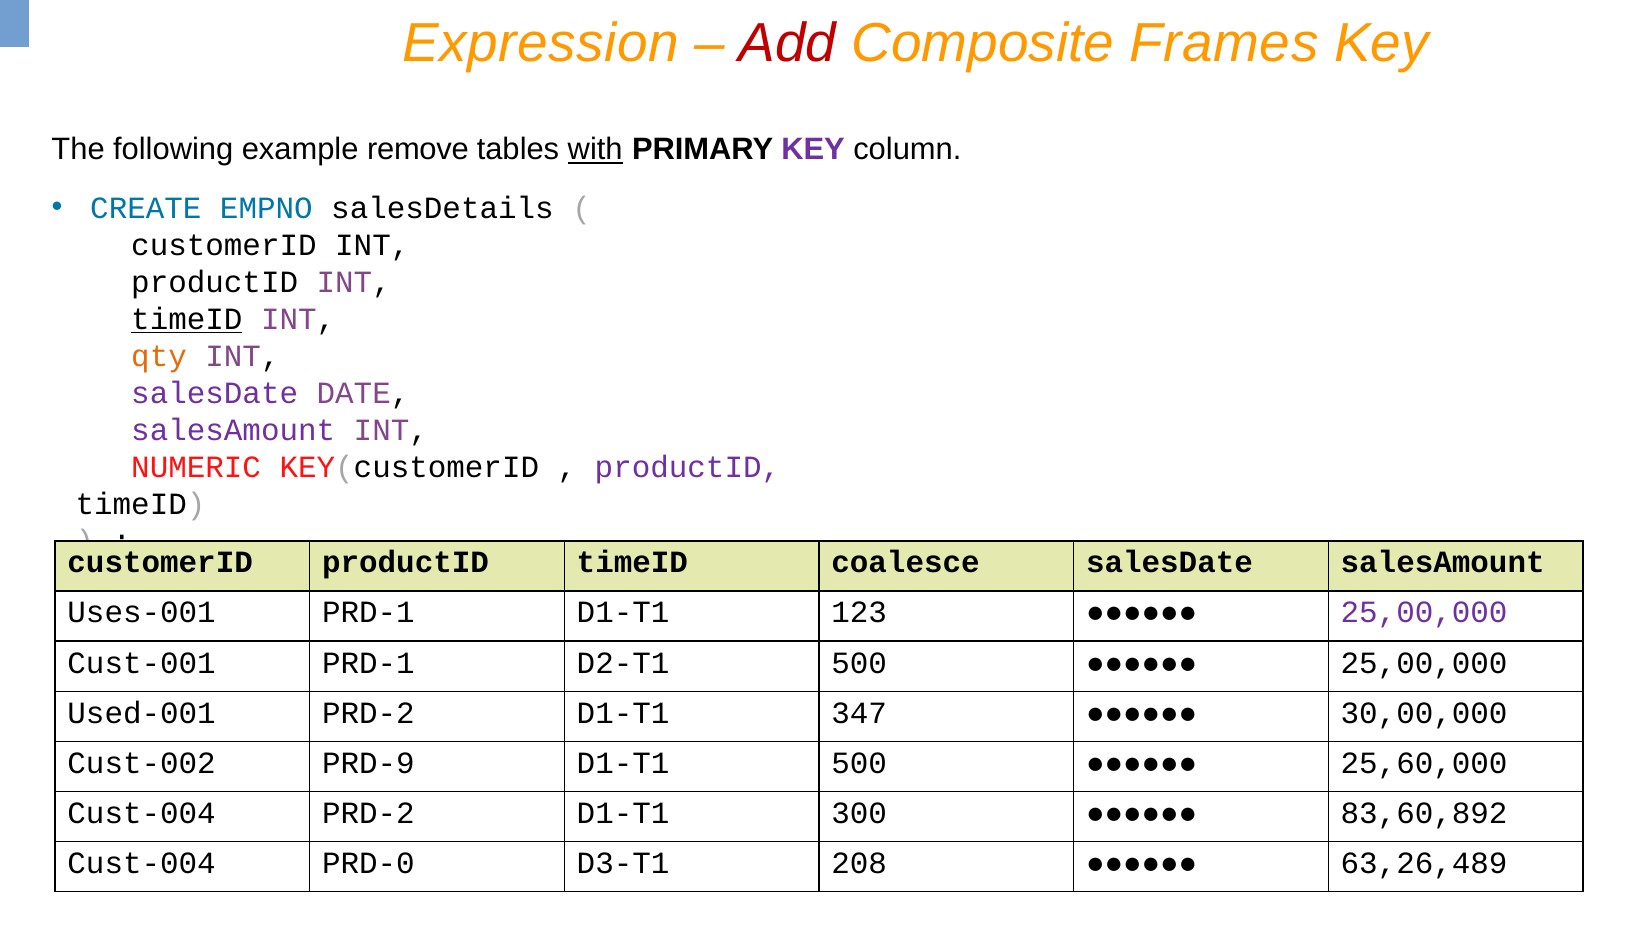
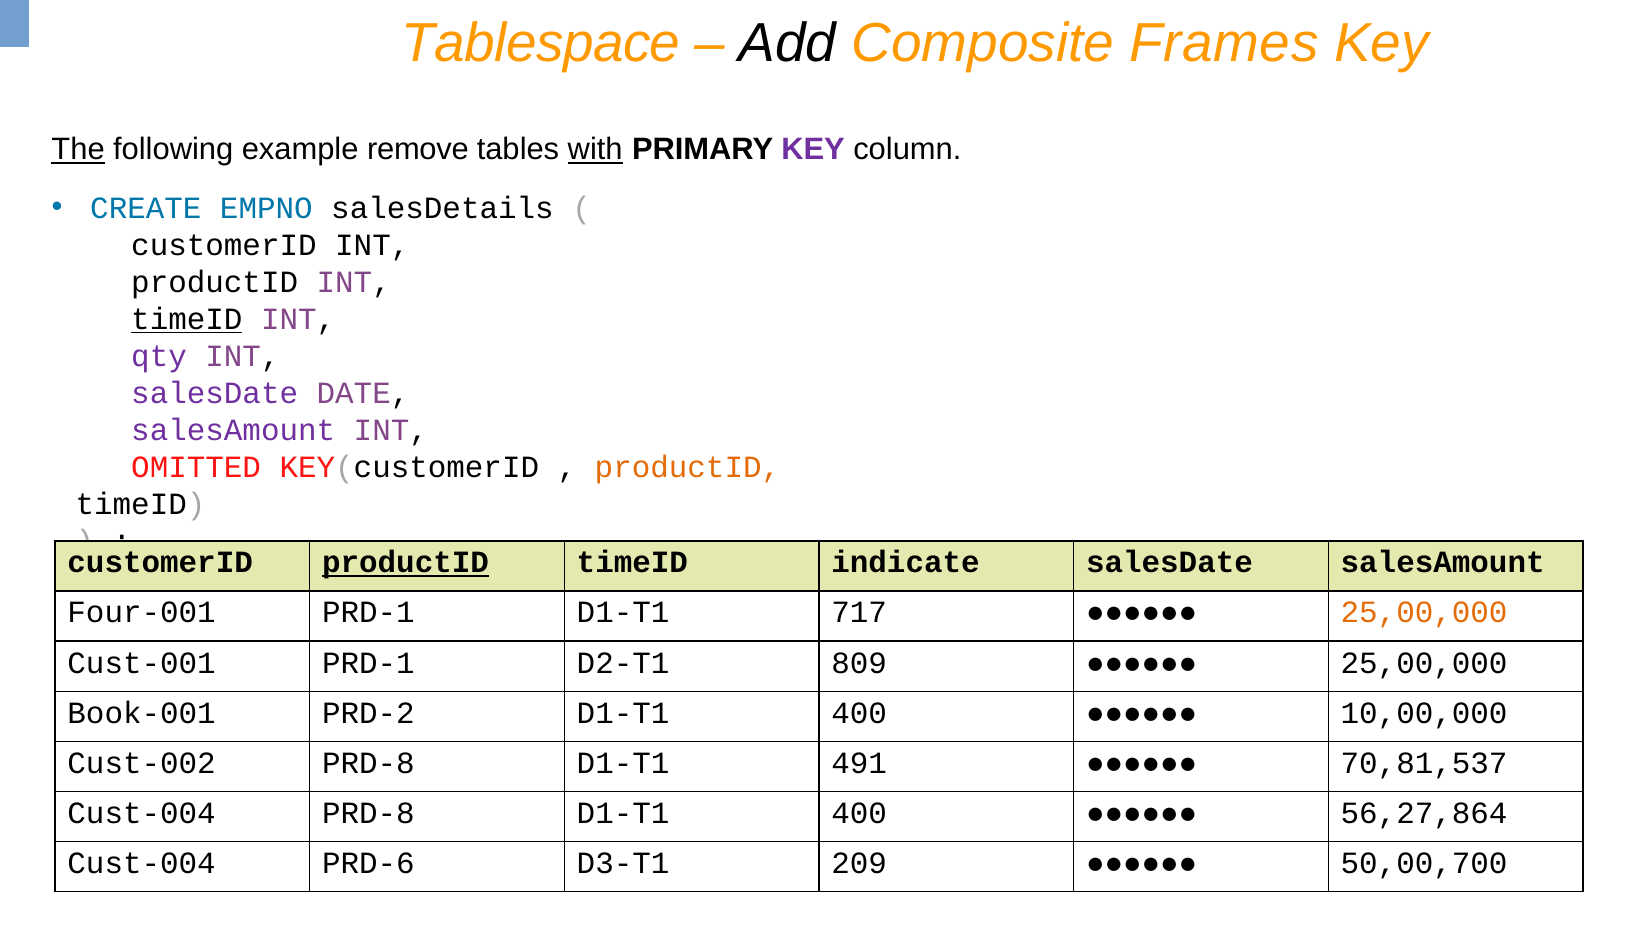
Expression: Expression -> Tablespace (541, 43)
Add colour: red -> black (788, 43)
The underline: none -> present (78, 150)
qty colour: orange -> purple (159, 356)
NUMERIC: NUMERIC -> OMITTED (196, 468)
productID colour: purple -> orange (687, 468)
productID underline: none -> present (406, 563)
coalesce: coalesce -> indicate (906, 563)
Uses-001: Uses-001 -> Four-001 (142, 613)
123: 123 -> 717 (859, 613)
25,00,000 colour: purple -> orange (1424, 613)
D2-T1 500: 500 -> 809 (859, 663)
Used-001: Used-001 -> Book-001 (142, 713)
PRD-2 D1-T1 347: 347 -> 400 (859, 713)
30,00,000: 30,00,000 -> 10,00,000 (1424, 713)
Cust-002 PRD-9: PRD-9 -> PRD-8 (368, 763)
D1-T1 500: 500 -> 491 (859, 763)
25,60,000: 25,60,000 -> 70,81,537 (1424, 763)
Cust-004 PRD-2: PRD-2 -> PRD-8 (368, 813)
300: 300 -> 400 (859, 813)
83,60,892: 83,60,892 -> 56,27,864 (1424, 813)
PRD-0: PRD-0 -> PRD-6 (368, 863)
208: 208 -> 209 (859, 863)
63,26,489: 63,26,489 -> 50,00,700 (1424, 863)
